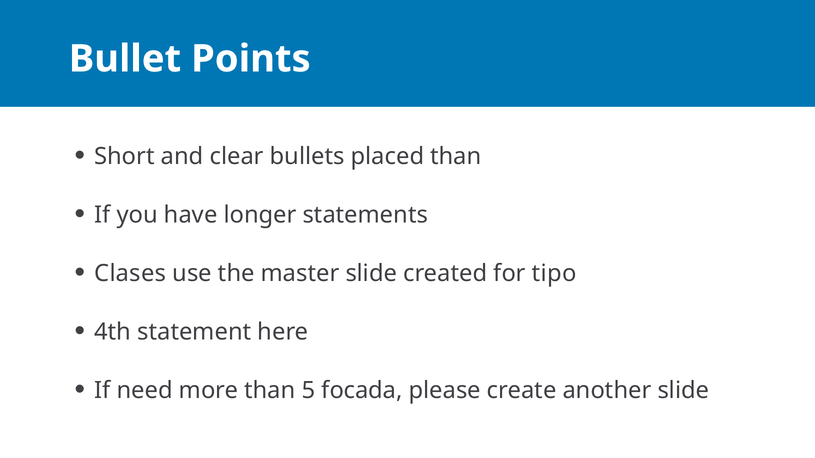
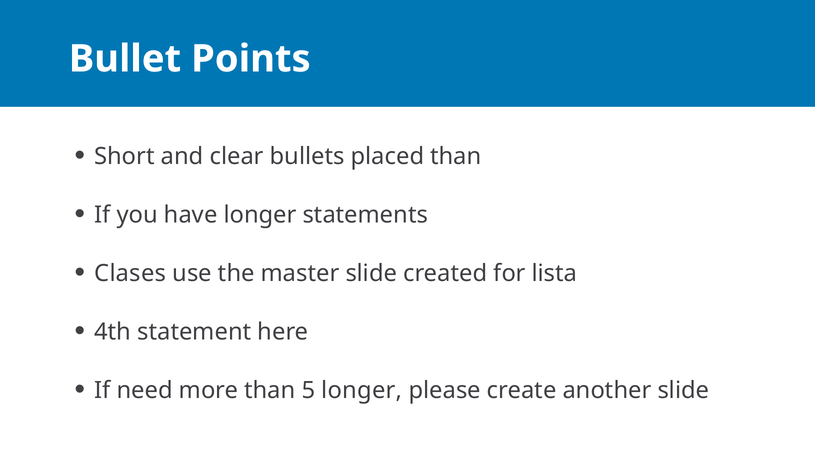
tipo: tipo -> lista (554, 273)
5 focada: focada -> longer (362, 391)
